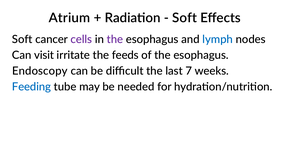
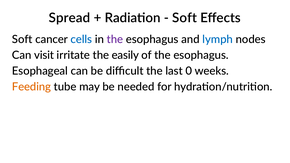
Atrium: Atrium -> Spread (69, 18)
cells colour: purple -> blue (81, 39)
feeds: feeds -> easily (125, 55)
Endoscopy: Endoscopy -> Esophageal (40, 71)
7: 7 -> 0 (189, 71)
Feeding colour: blue -> orange (31, 87)
